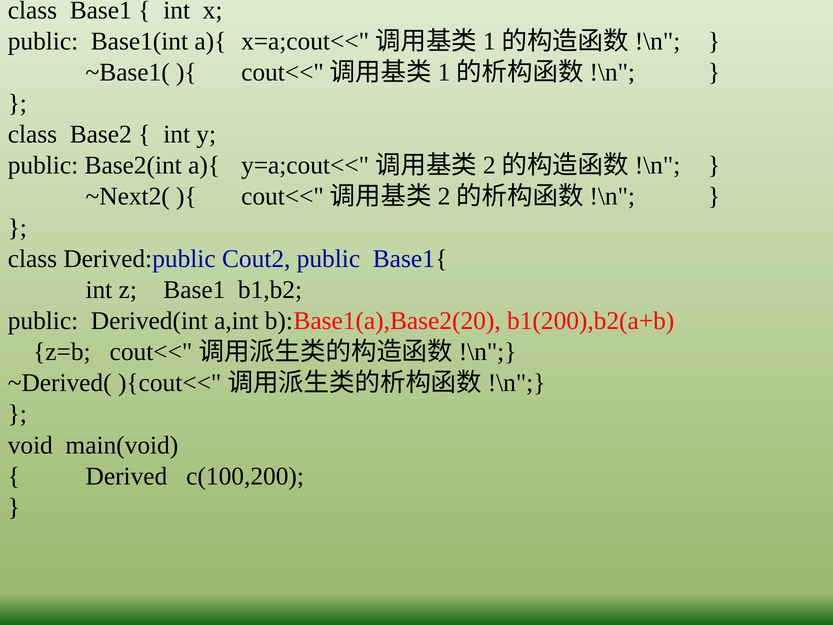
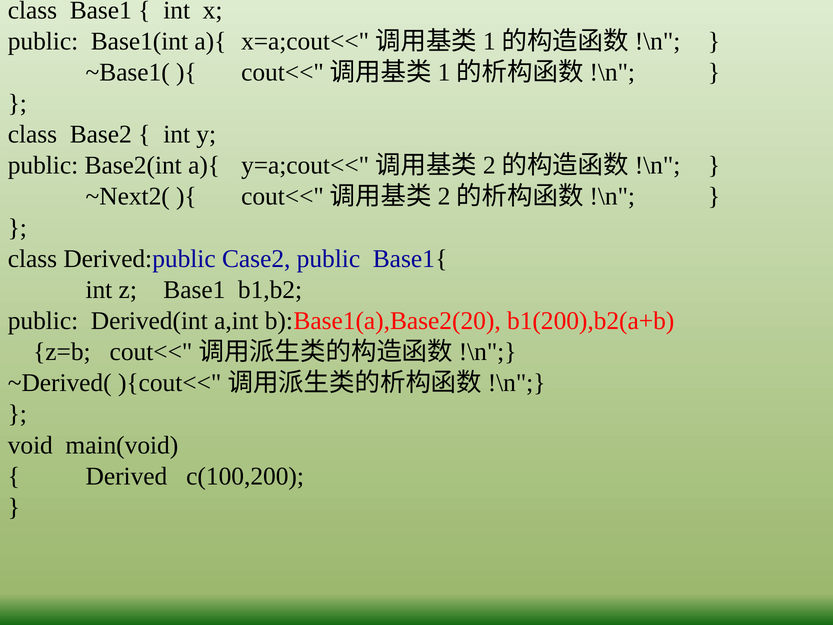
Cout2: Cout2 -> Case2 (256, 259)
